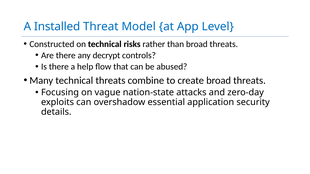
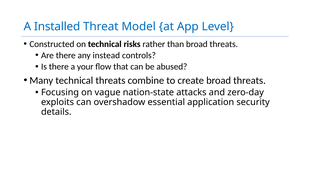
decrypt: decrypt -> instead (106, 55)
help: help -> your (85, 67)
